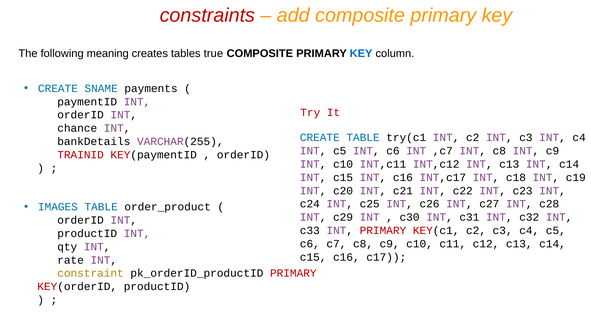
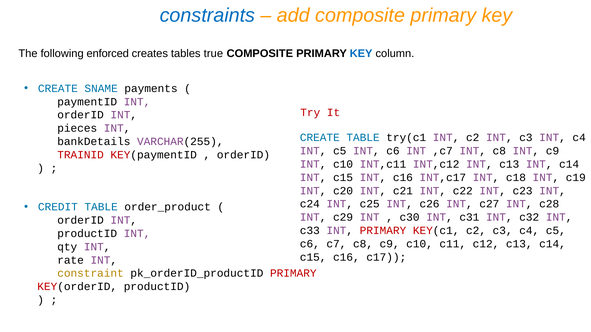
constraints colour: red -> blue (207, 15)
meaning: meaning -> enforced (108, 54)
chance: chance -> pieces (77, 128)
IMAGES: IMAGES -> CREDIT (58, 207)
